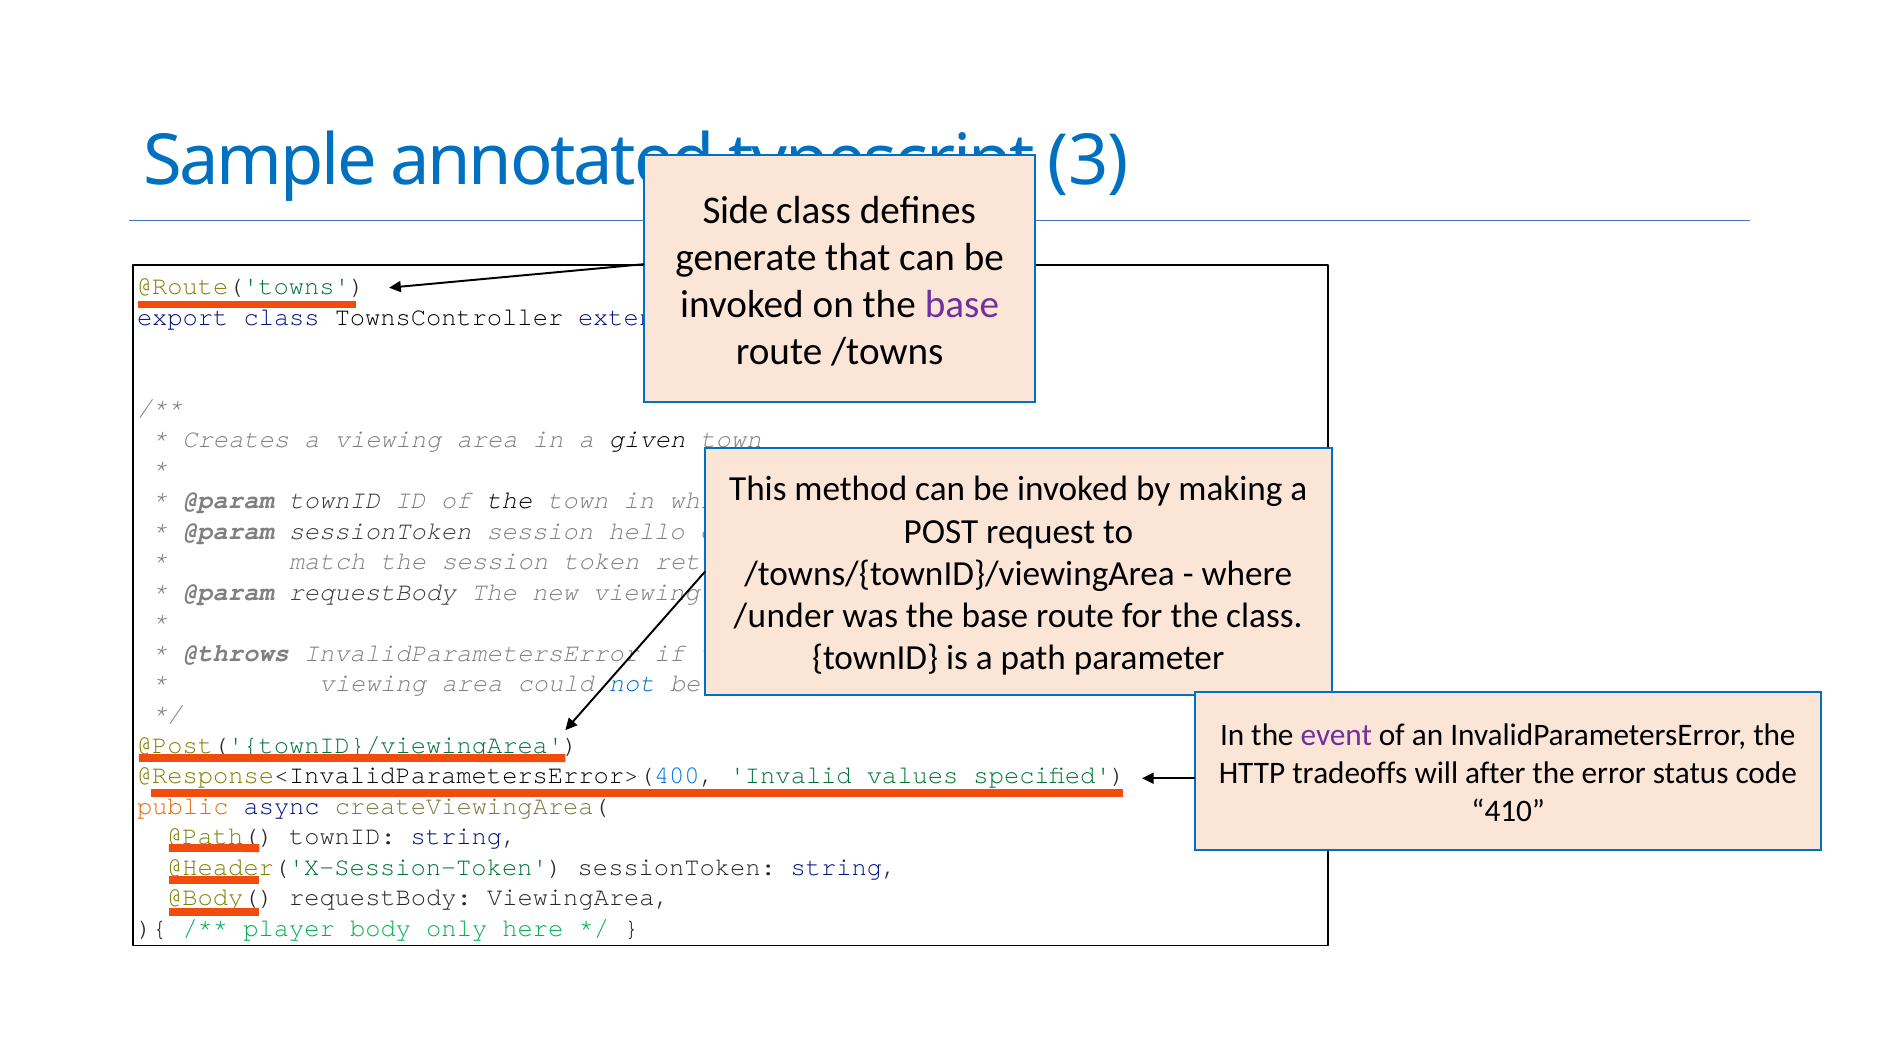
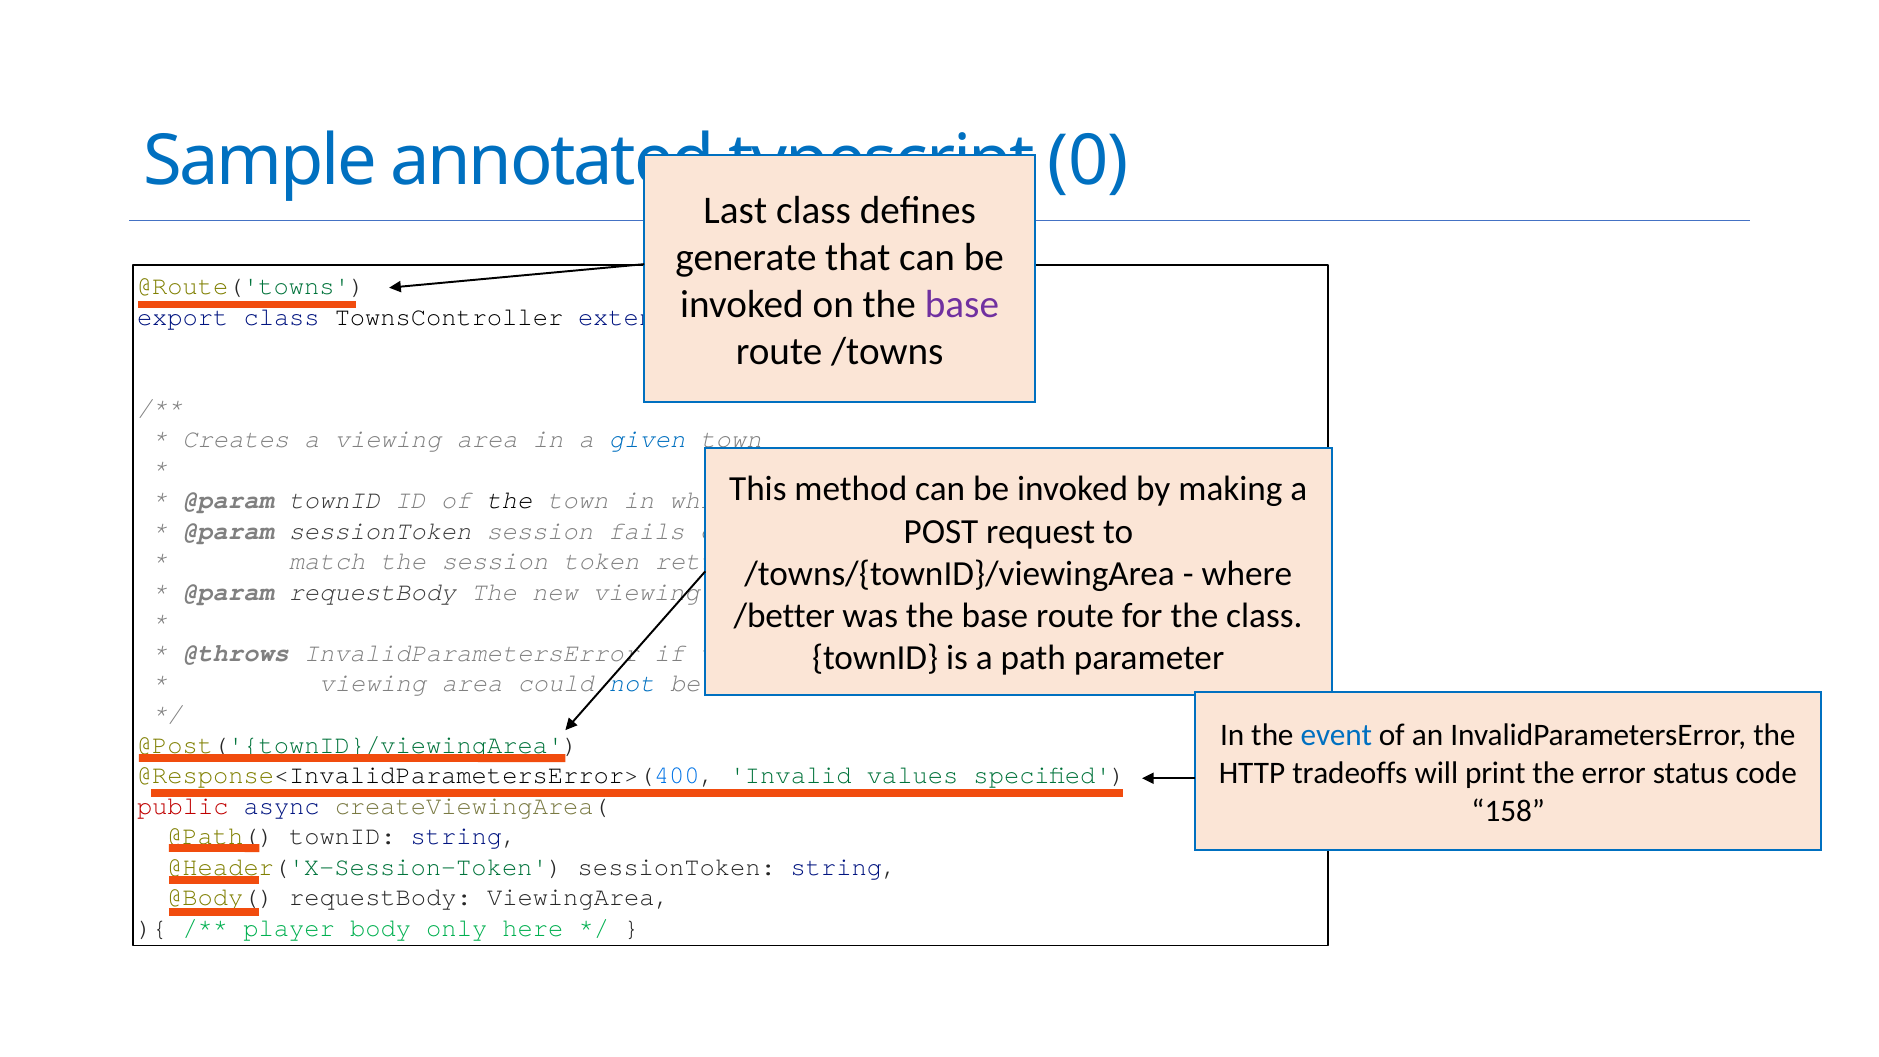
3: 3 -> 0 (1088, 162)
Side: Side -> Last (735, 211)
given colour: black -> blue (647, 439)
hello: hello -> fails (646, 531)
/under: /under -> /better (784, 616)
event colour: purple -> blue (1336, 736)
after: after -> print (1495, 773)
public colour: orange -> red (183, 806)
410: 410 -> 158 (1508, 811)
